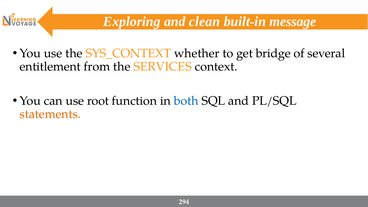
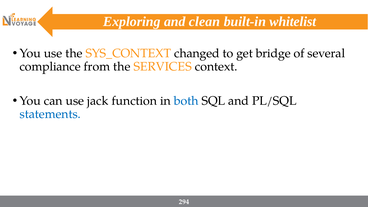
message: message -> whitelist (293, 22)
whether: whether -> changed (197, 53)
entitlement: entitlement -> compliance (50, 67)
root: root -> jack (98, 101)
statements colour: orange -> blue (50, 114)
